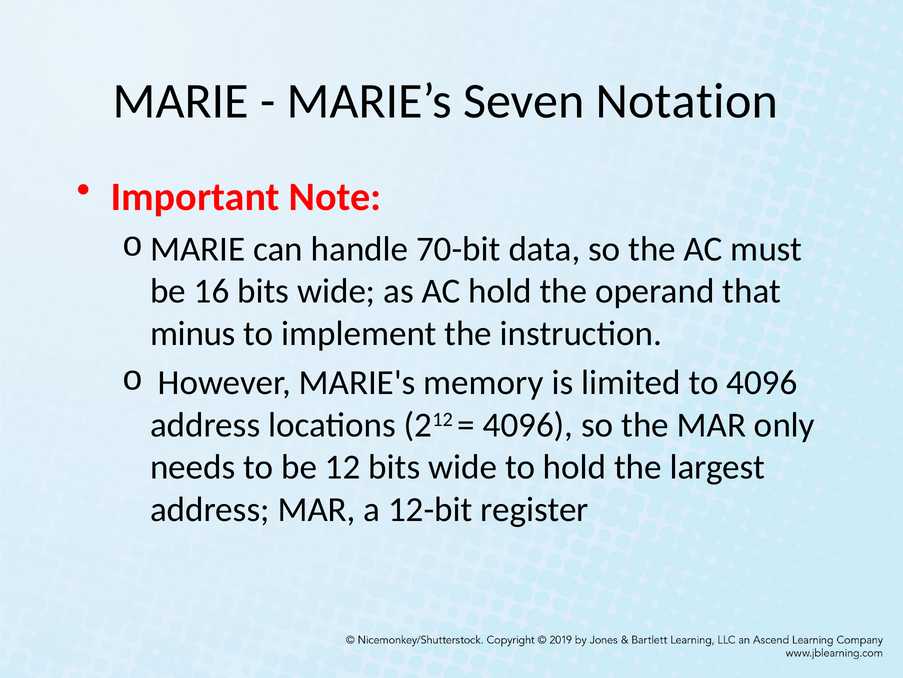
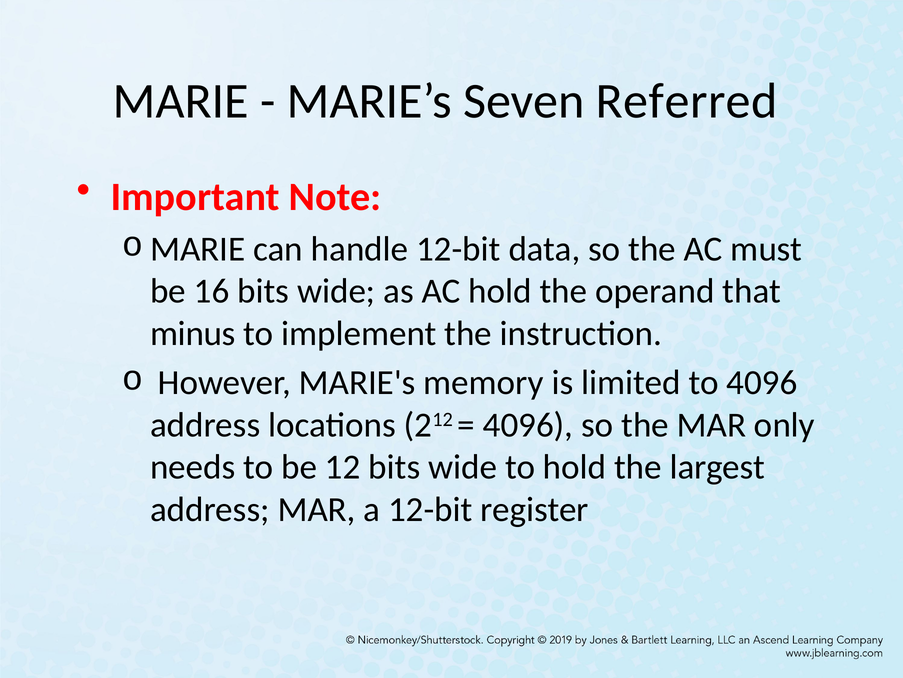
Notation: Notation -> Referred (687, 101)
handle 70-bit: 70-bit -> 12-bit (458, 249)
